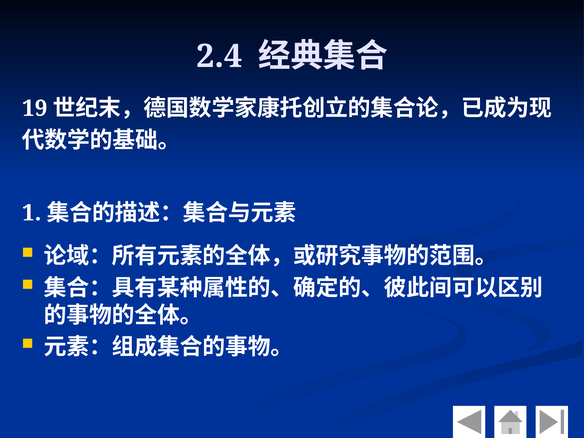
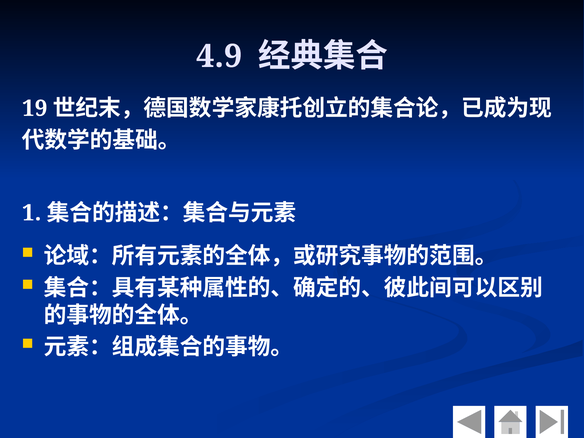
2.4: 2.4 -> 4.9 (219, 56)
